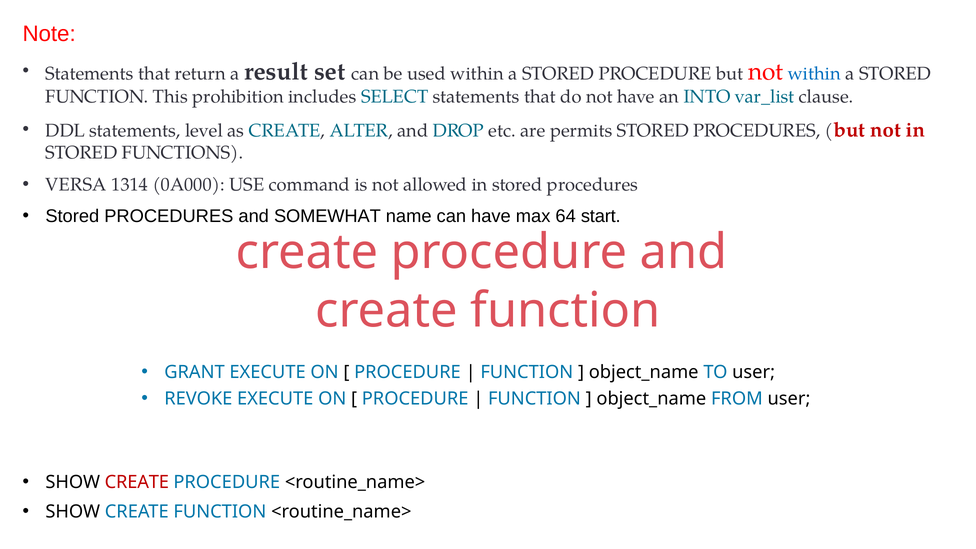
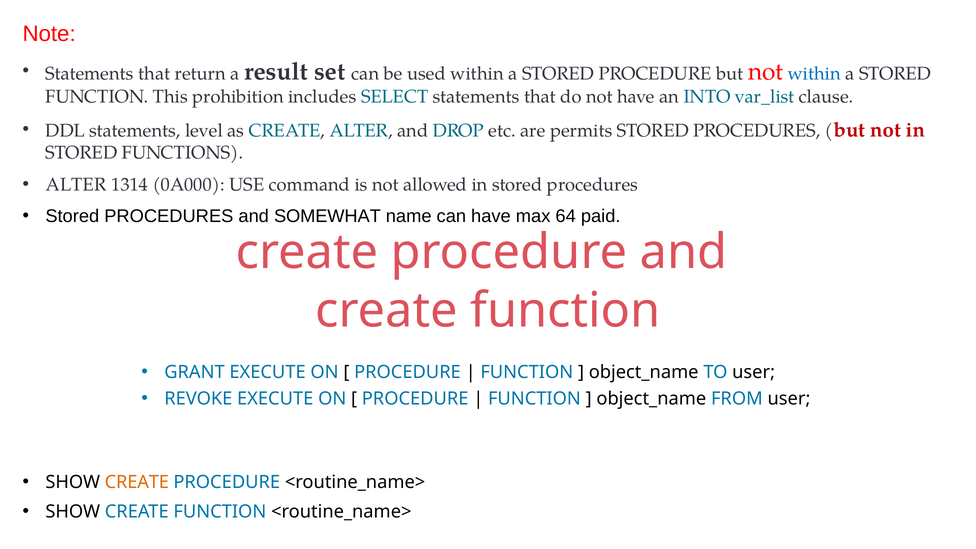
VERSA: VERSA -> ALTER (76, 185)
start: start -> paid (601, 216)
CREATE colour: red -> orange (137, 482)
